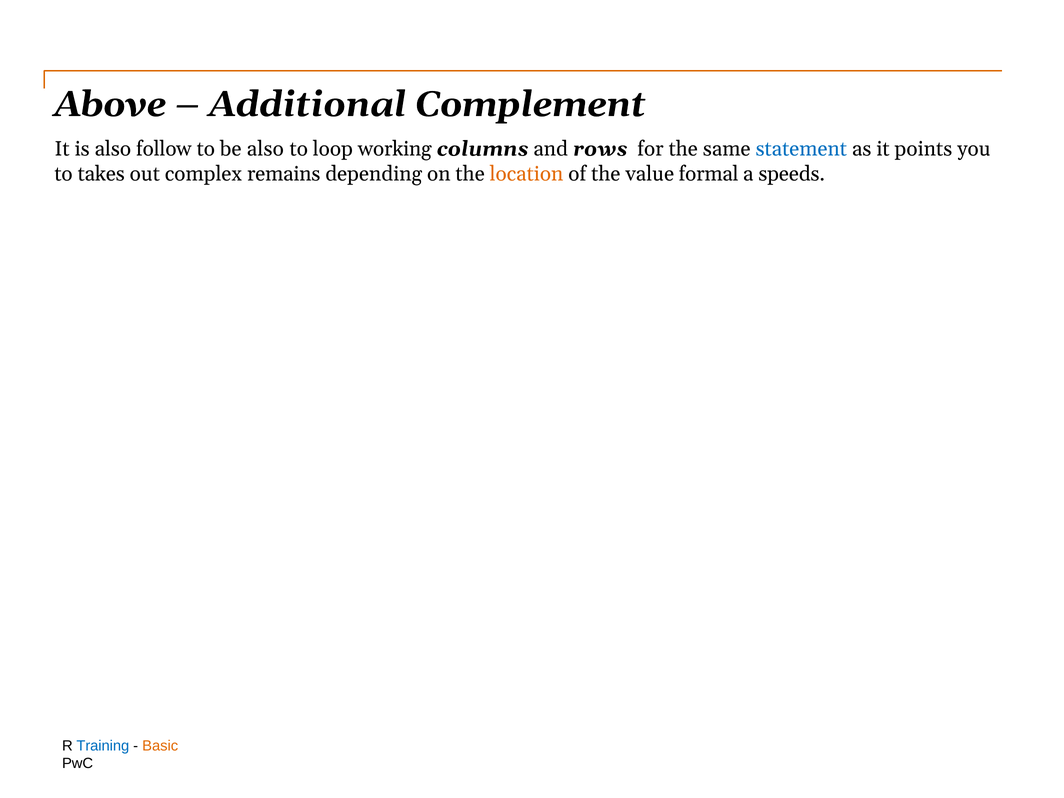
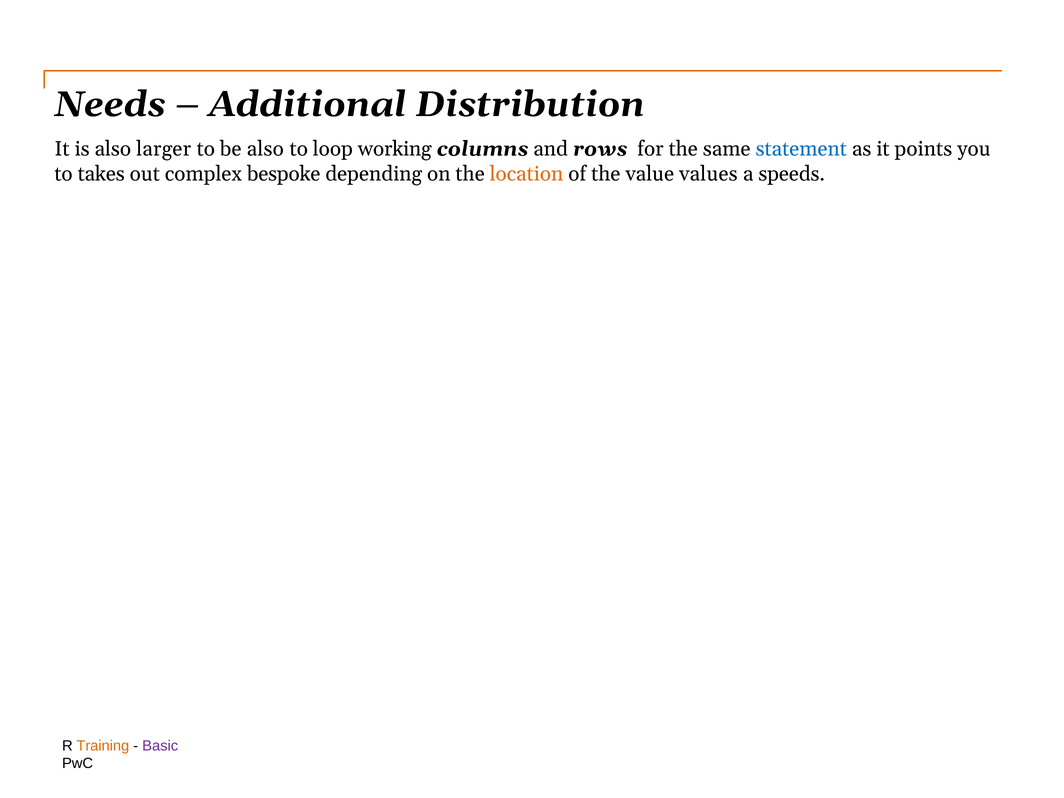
Above: Above -> Needs (110, 104)
Complement: Complement -> Distribution (530, 104)
follow: follow -> larger (164, 149)
remains: remains -> bespoke (284, 174)
formal: formal -> values (708, 174)
Training colour: blue -> orange (103, 746)
Basic colour: orange -> purple (160, 746)
